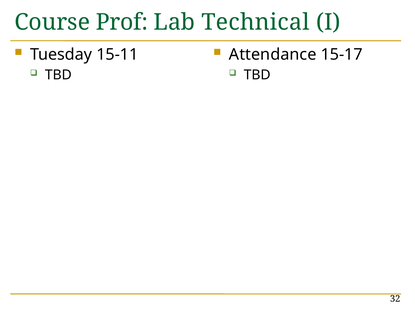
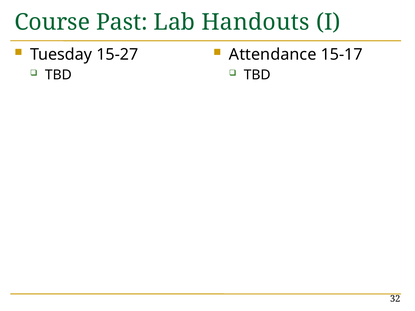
Prof: Prof -> Past (122, 22)
Technical: Technical -> Handouts (256, 22)
15-11: 15-11 -> 15-27 (117, 54)
